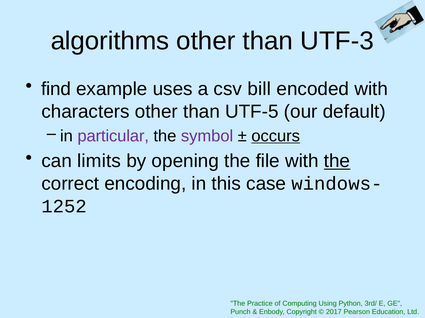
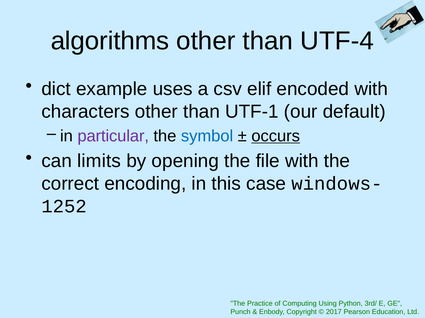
UTF-3: UTF-3 -> UTF-4 (337, 41)
find: find -> dict (56, 89)
bill: bill -> elif (259, 89)
UTF-5: UTF-5 -> UTF-1 (252, 112)
symbol colour: purple -> blue (207, 136)
the underline: present -> none (337, 161)
